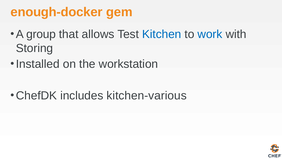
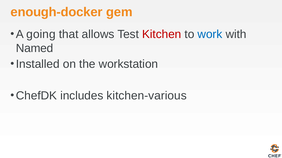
group: group -> going (41, 34)
Kitchen colour: blue -> red (162, 34)
Storing: Storing -> Named (35, 48)
